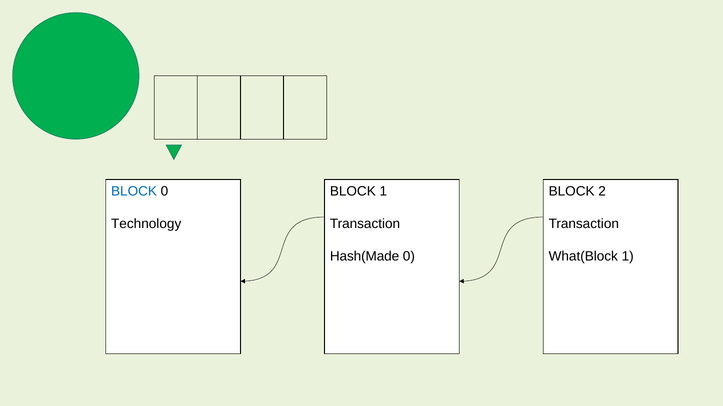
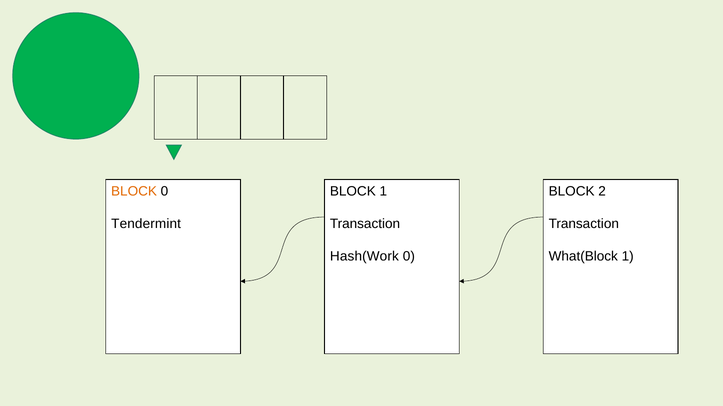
BLOCK colour: blue -> orange (134, 191)
Technology: Technology -> Tendermint (146, 224)
Hash(Made: Hash(Made -> Hash(Work (364, 257)
